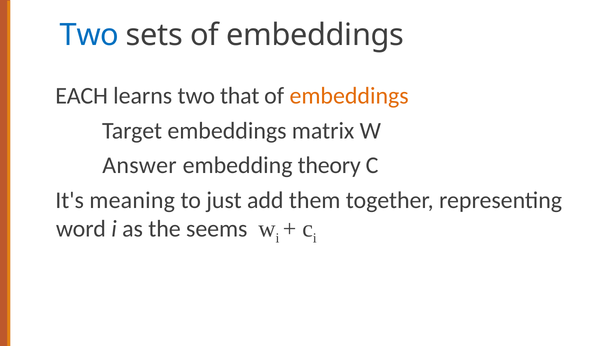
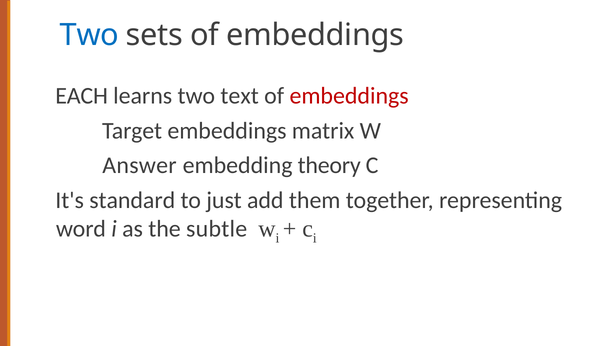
that: that -> text (240, 96)
embeddings colour: orange -> red (349, 96)
meaning: meaning -> standard (132, 200)
seems: seems -> subtle (217, 229)
